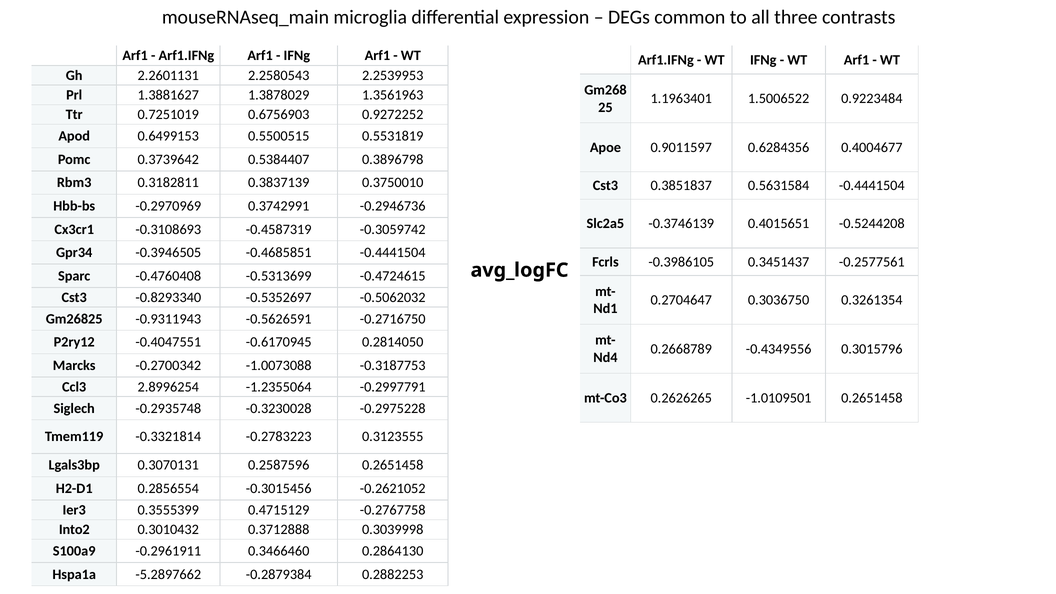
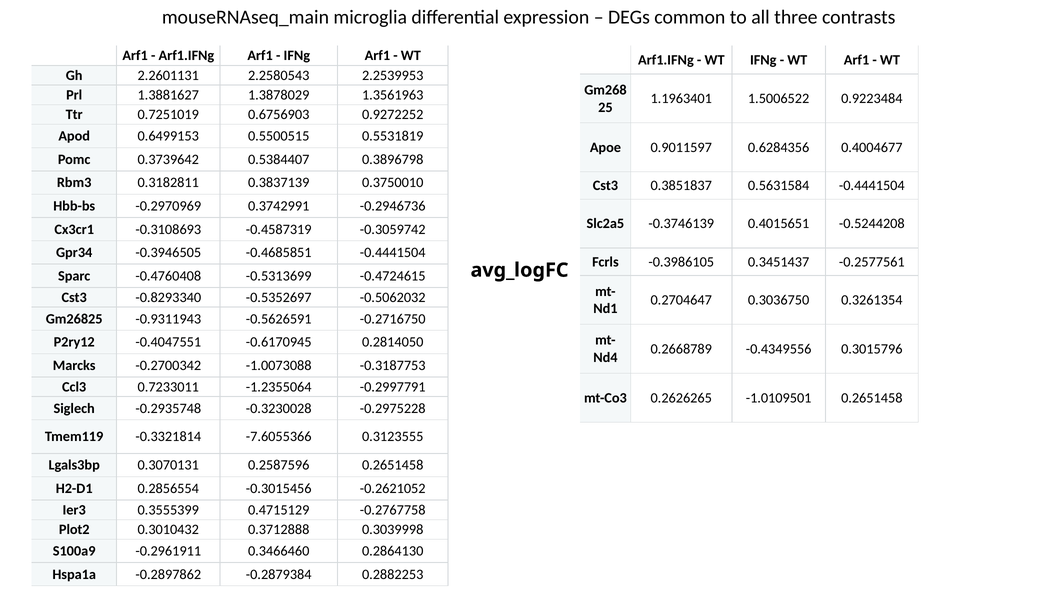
2.8996254: 2.8996254 -> 0.7233011 (168, 387)
-0.2783223: -0.2783223 -> -7.6055366 (279, 437)
Into2: Into2 -> Plot2 (74, 530)
-5.2897662: -5.2897662 -> -0.2897862 (168, 574)
